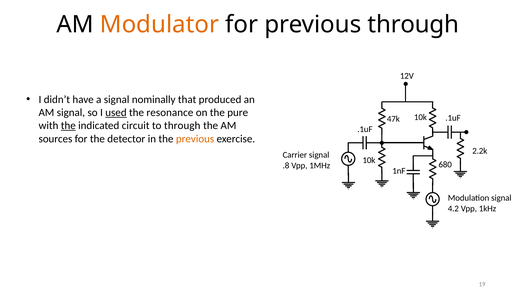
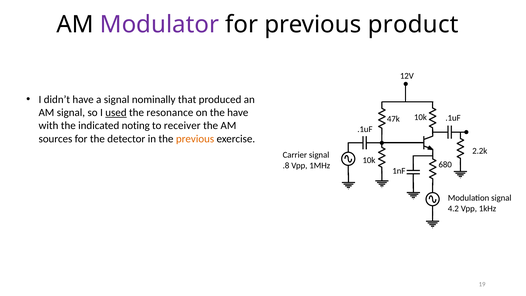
Modulator colour: orange -> purple (159, 24)
previous through: through -> product (413, 24)
the pure: pure -> have (238, 112)
the underline: present -> none (68, 126)
circuit: circuit -> noting (136, 126)
to through: through -> receiver (182, 126)
